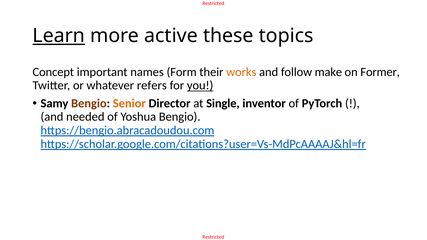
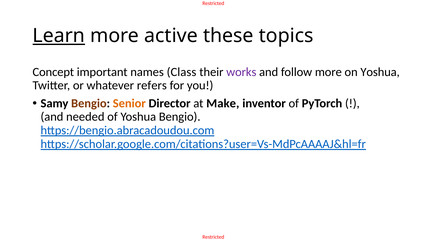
Form: Form -> Class (182, 72)
works colour: orange -> purple (241, 72)
follow make: make -> more (328, 72)
on Former: Former -> Yoshua (380, 72)
you underline: present -> none (200, 86)
Single: Single -> Make (223, 103)
